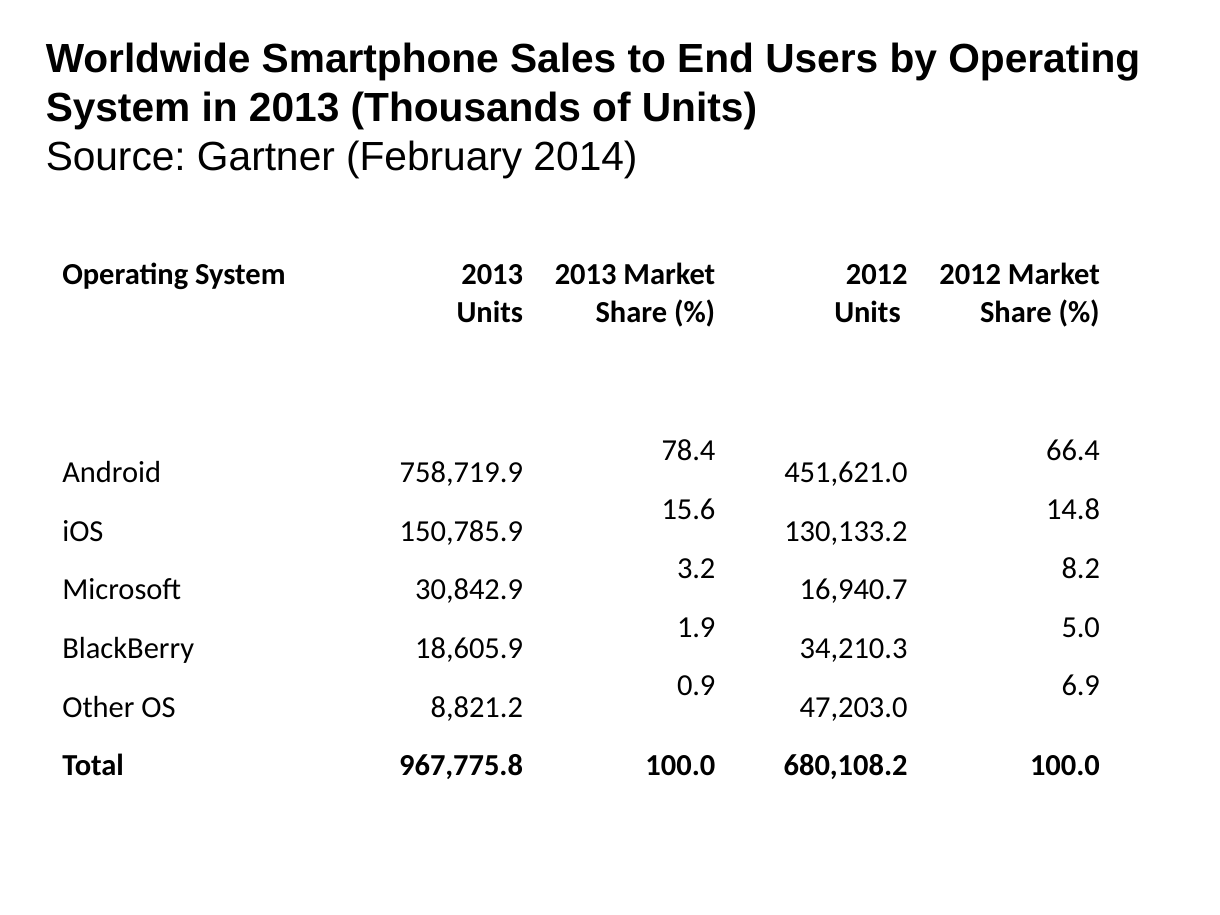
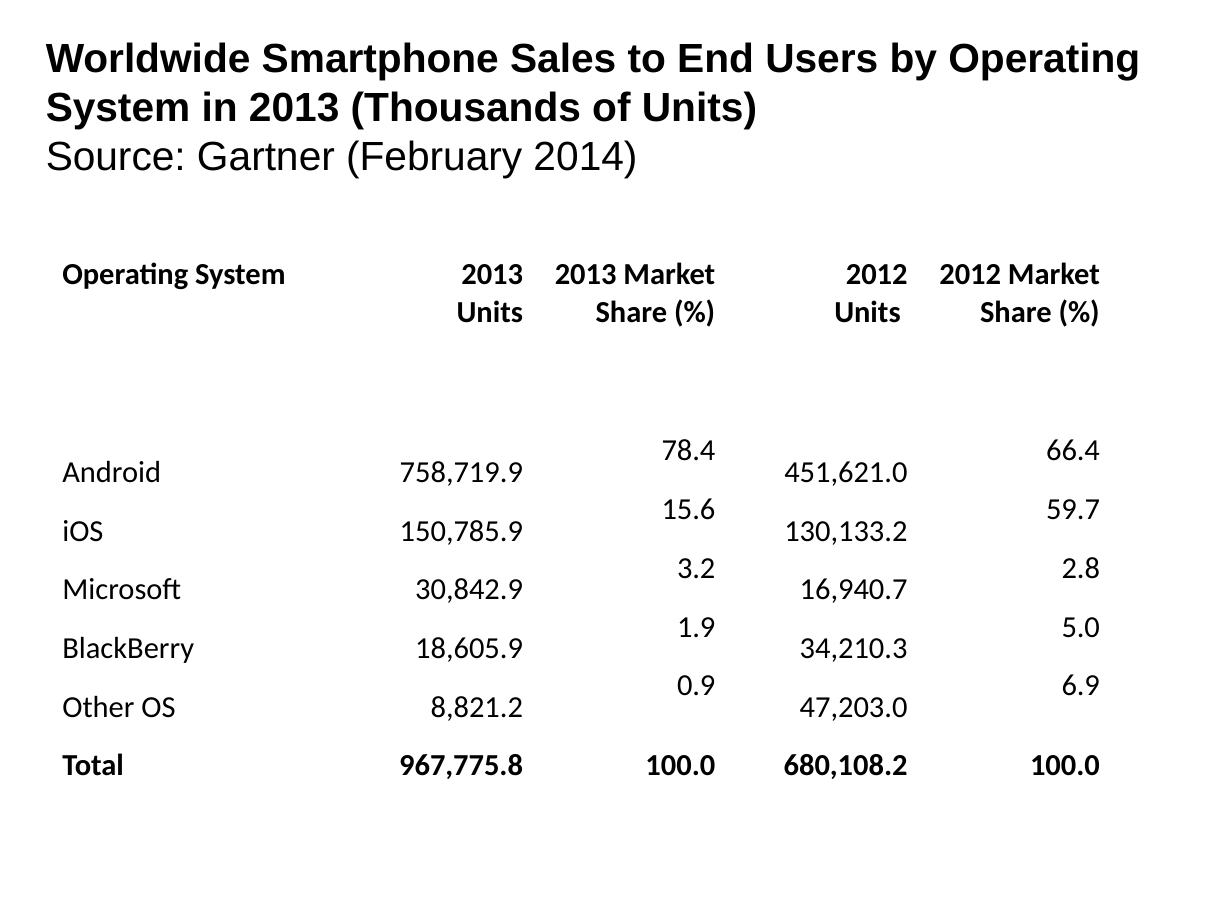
14.8: 14.8 -> 59.7 (1073, 510)
8.2: 8.2 -> 2.8 (1081, 568)
